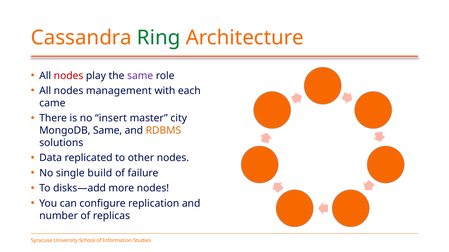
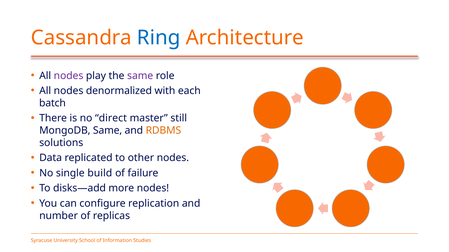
Ring colour: green -> blue (159, 38)
nodes colour: red -> purple (69, 76)
management: management -> denormalized (119, 91)
came: came -> batch (52, 103)
insert: insert -> direct (111, 118)
city: city -> still (179, 118)
